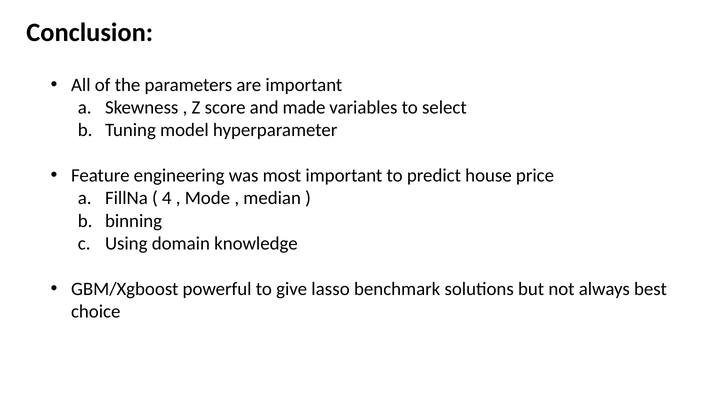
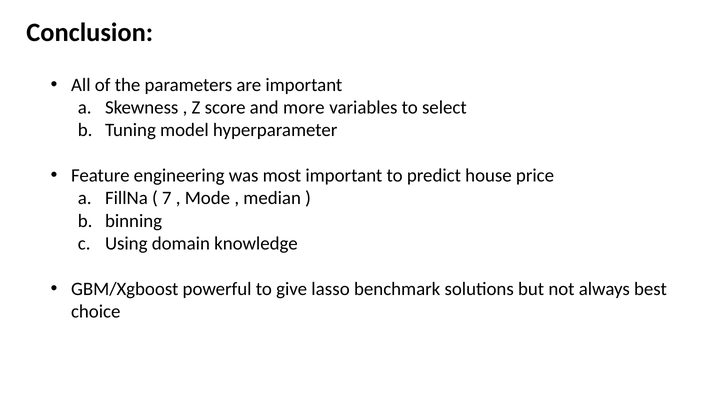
made: made -> more (304, 108)
4: 4 -> 7 (167, 198)
